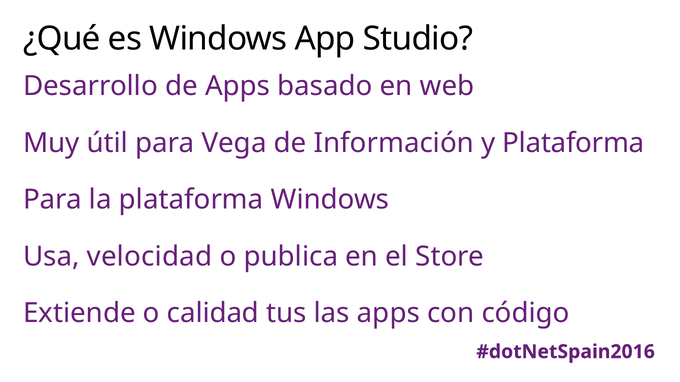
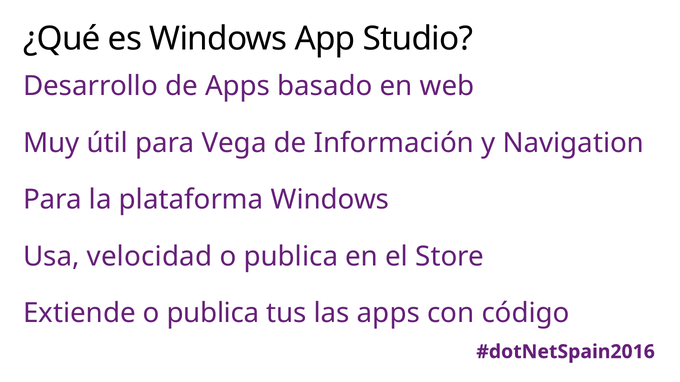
y Plataforma: Plataforma -> Navigation (573, 143)
Extiende o calidad: calidad -> publica (213, 314)
